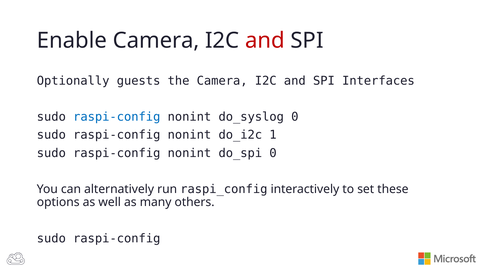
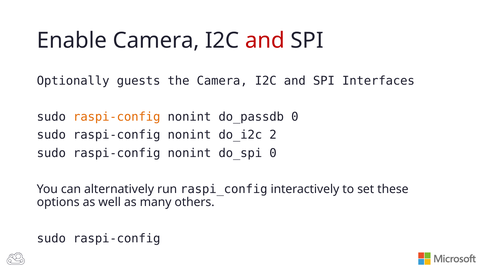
raspi-config colour: blue -> orange (117, 117)
do_syslog: do_syslog -> do_passdb (251, 117)
1: 1 -> 2 (273, 135)
